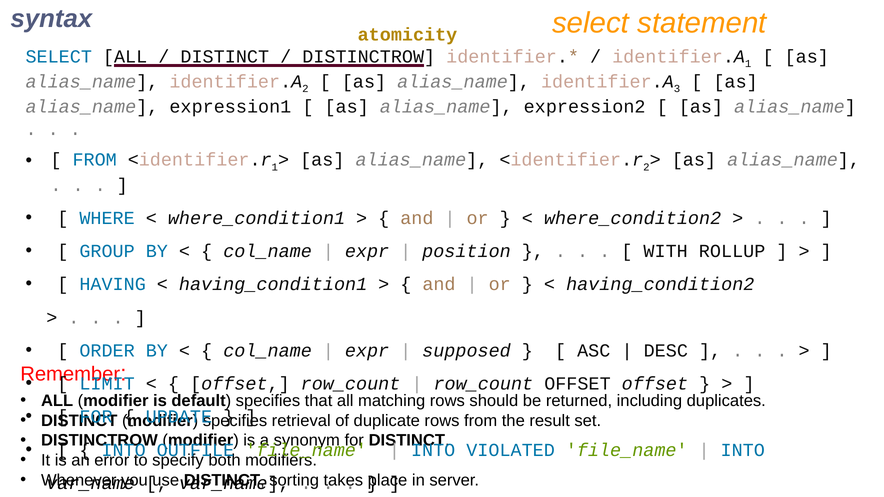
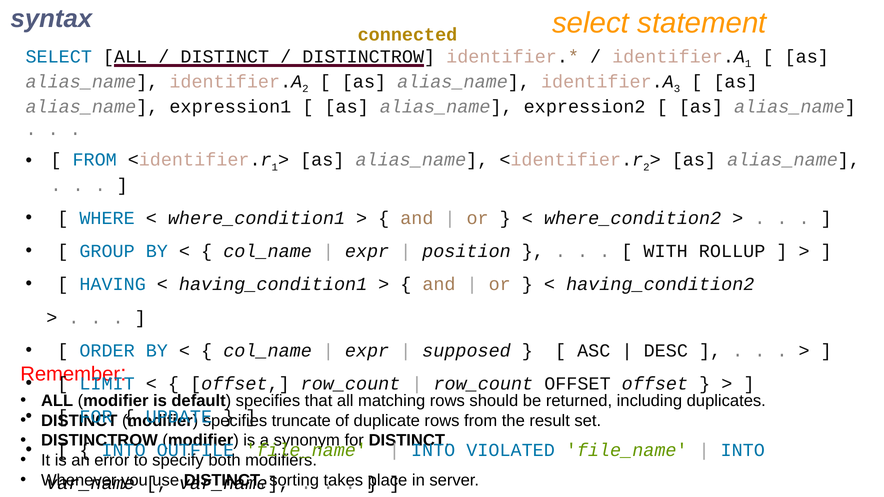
atomicity: atomicity -> connected (407, 35)
retrieval: retrieval -> truncate (301, 421)
